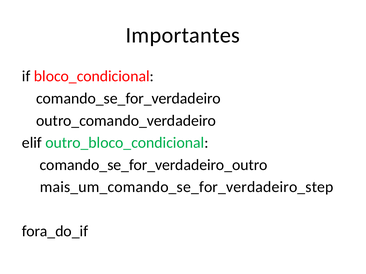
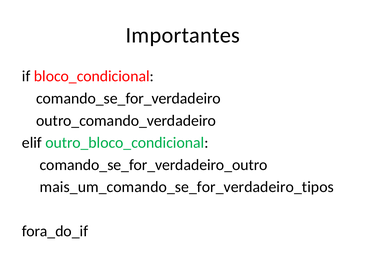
mais_um_comando_se_for_verdadeiro_step: mais_um_comando_se_for_verdadeiro_step -> mais_um_comando_se_for_verdadeiro_tipos (187, 187)
